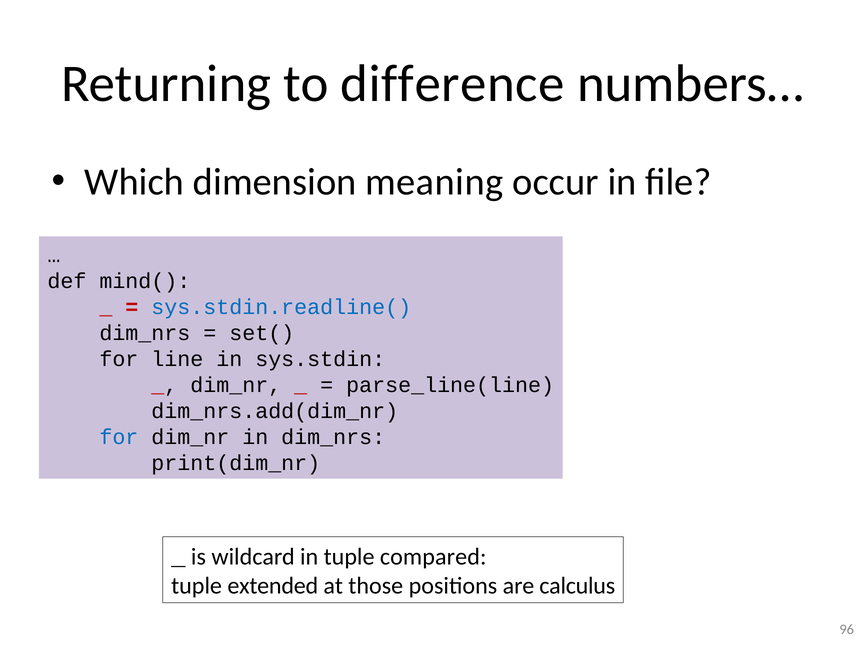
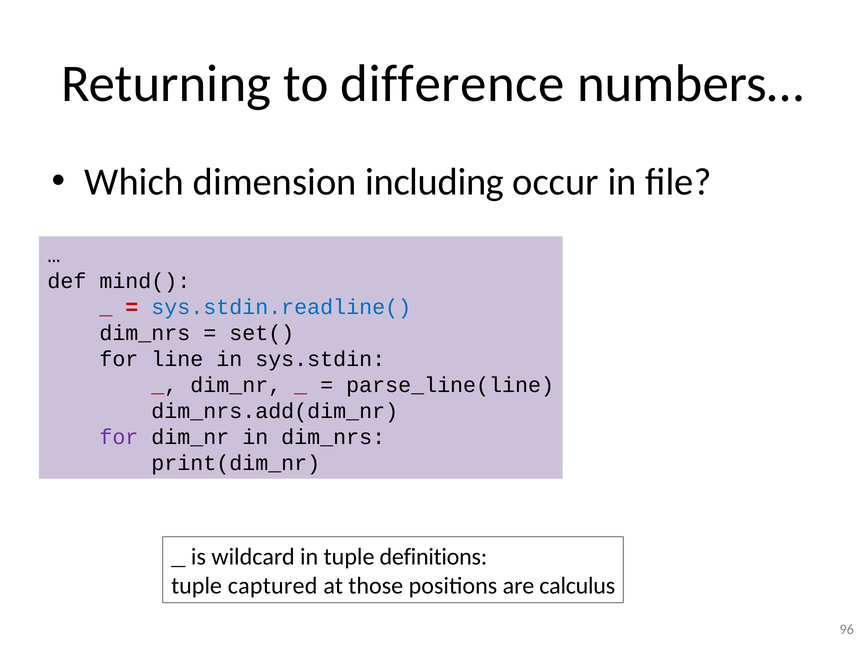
meaning: meaning -> including (435, 182)
for colour: blue -> purple (119, 437)
compared: compared -> definitions (433, 557)
extended: extended -> captured (273, 585)
